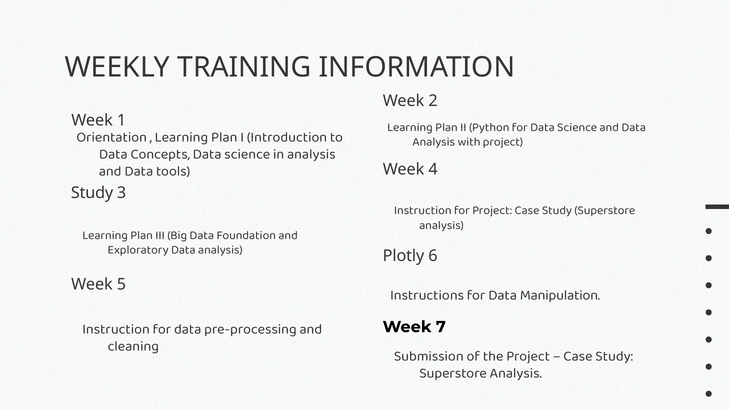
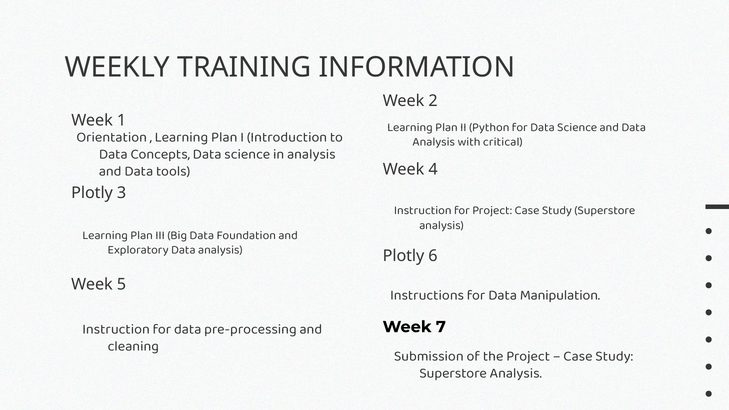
with project: project -> critical (503, 142)
Study: Study -> Plotly (92, 193)
